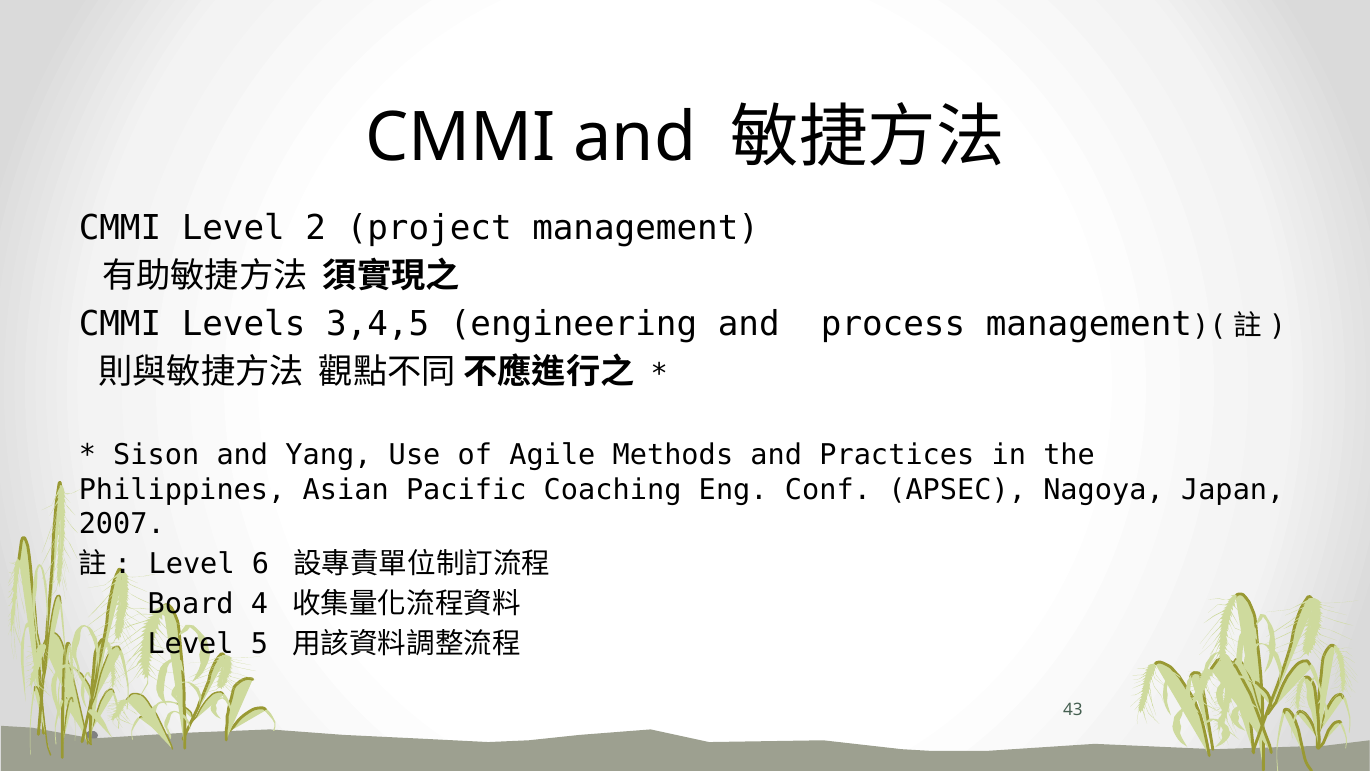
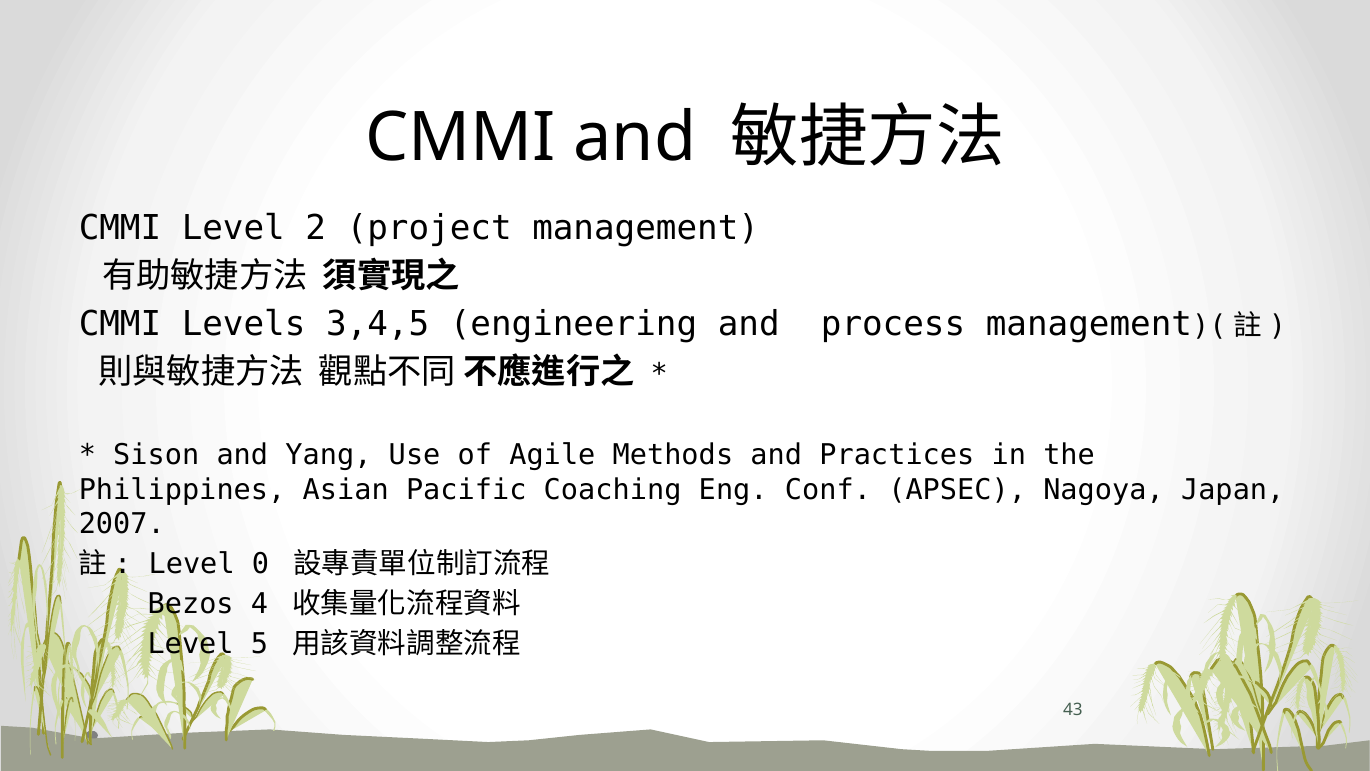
6: 6 -> 0 (261, 564)
Board: Board -> Bezos (191, 604)
